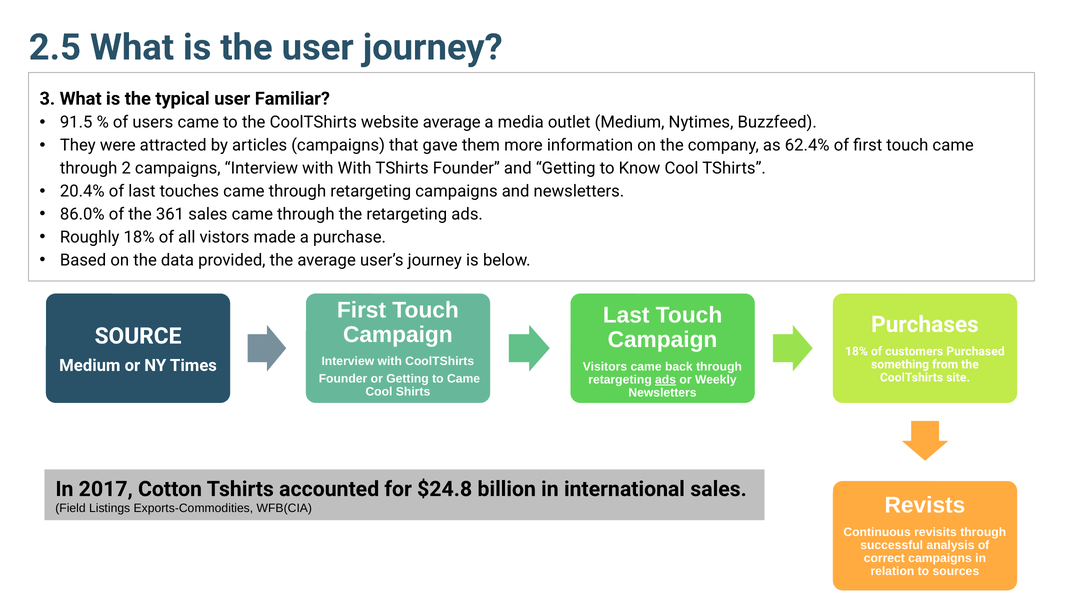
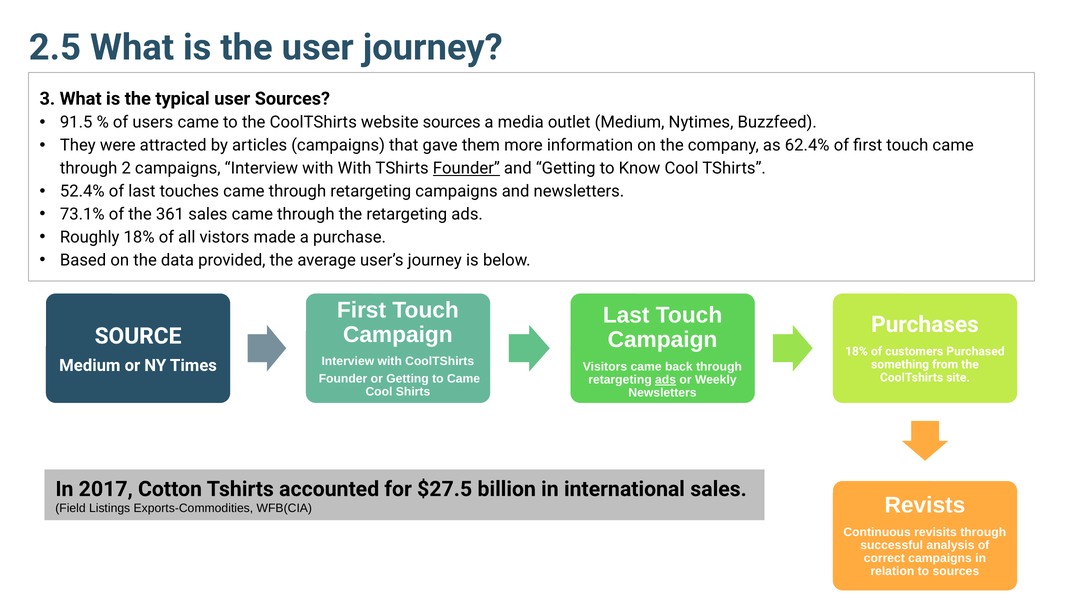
user Familiar: Familiar -> Sources (292, 99)
website average: average -> sources (452, 122)
Founder underline: none -> present (466, 168)
20.4%: 20.4% -> 52.4% (82, 191)
86.0%: 86.0% -> 73.1% (82, 214)
$24.8: $24.8 -> $27.5 (445, 489)
